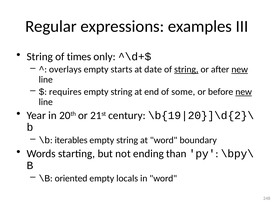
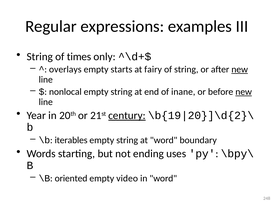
date: date -> fairy (153, 70)
string underline: present -> none (186, 70)
requires: requires -> nonlocal (65, 92)
some: some -> inane (183, 92)
century underline: none -> present (127, 116)
than: than -> uses (176, 154)
locals: locals -> video (127, 179)
